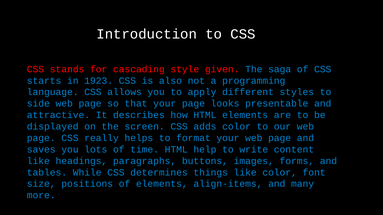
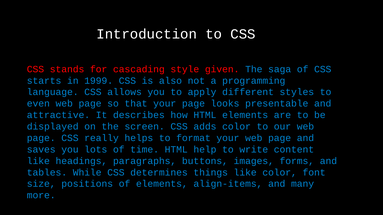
1923: 1923 -> 1999 (99, 81)
side: side -> even (38, 104)
